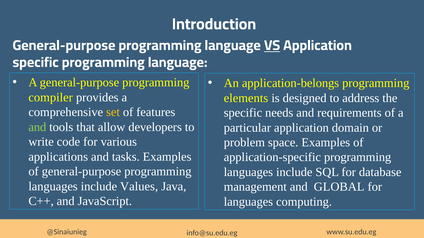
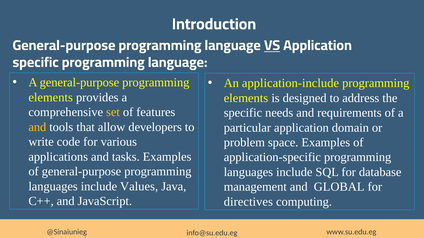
application-belongs: application-belongs -> application-include (290, 83)
compiler: compiler -> elements (51, 98)
and colour: light green -> yellow (37, 127)
languages: languages -> directives (248, 202)
